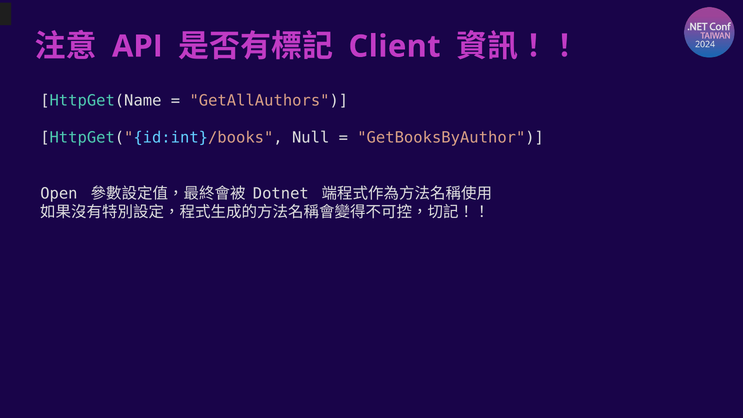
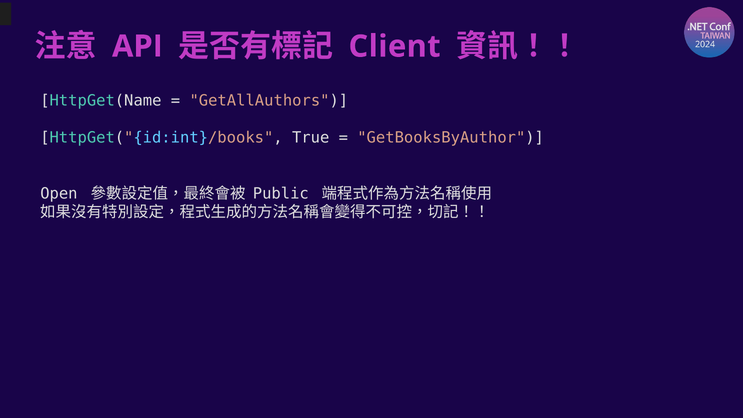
Null: Null -> True (311, 138)
Dotnet: Dotnet -> Public (281, 193)
